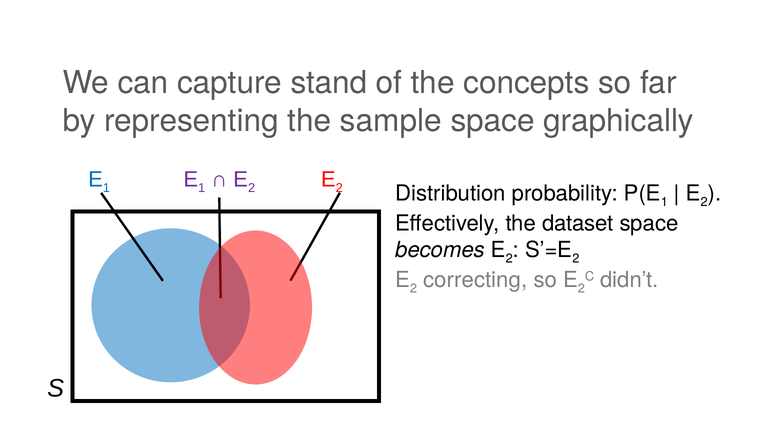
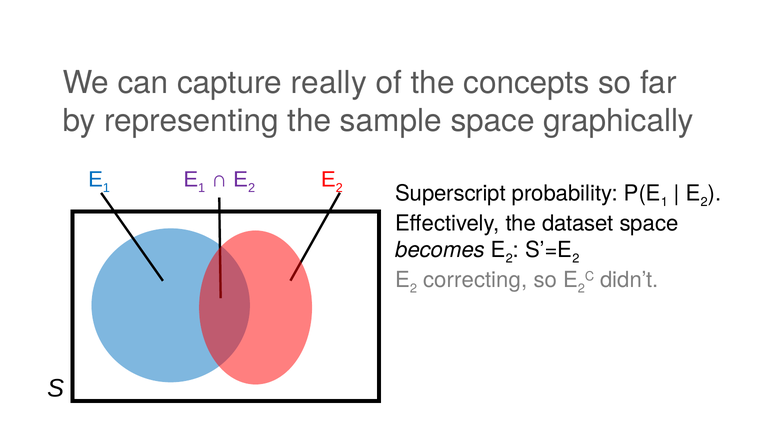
stand: stand -> really (329, 83)
Distribution: Distribution -> Superscript (451, 193)
